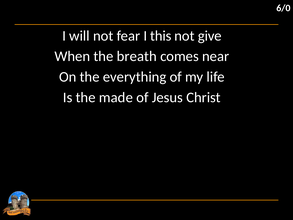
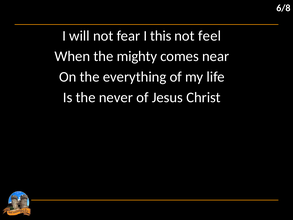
6/0: 6/0 -> 6/8 (283, 8)
give: give -> feel (210, 36)
breath: breath -> mighty (137, 56)
made: made -> never (116, 97)
